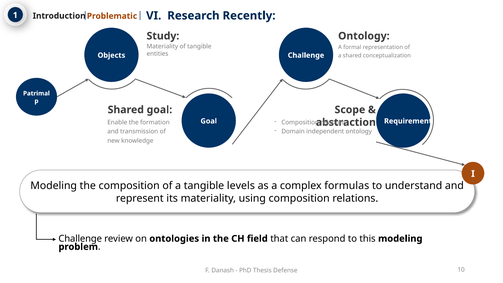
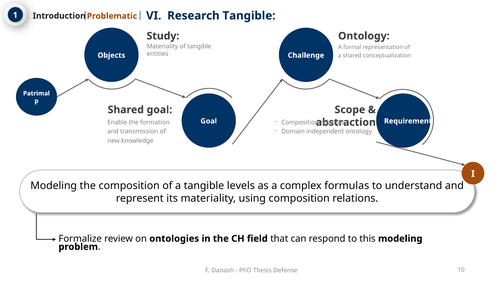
Research Recently: Recently -> Tangible (249, 16)
Challenge: Challenge -> Formalize (80, 239)
